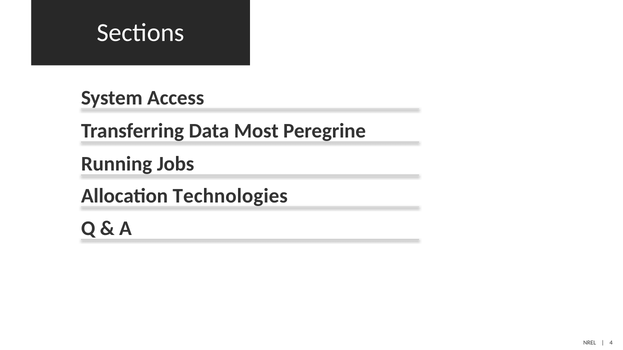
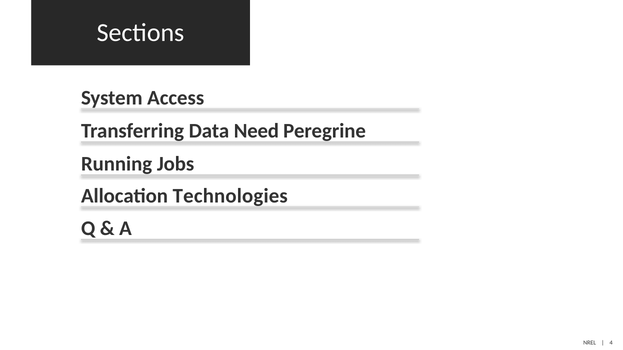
Most: Most -> Need (256, 131)
